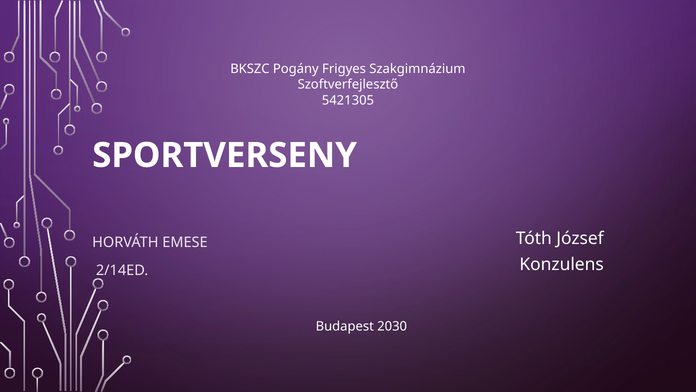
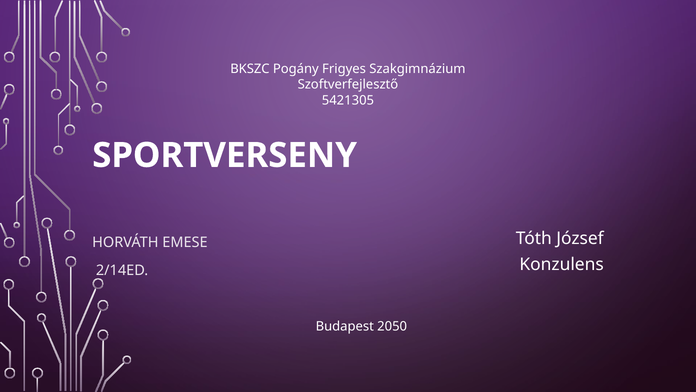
2030: 2030 -> 2050 (392, 326)
